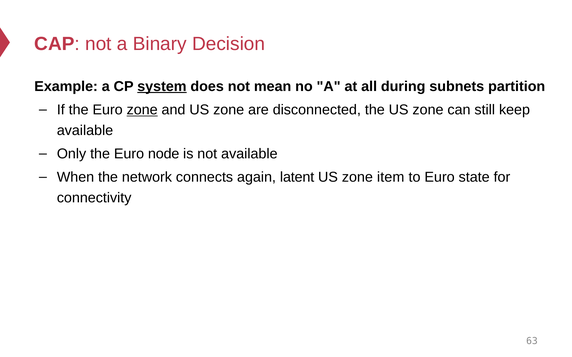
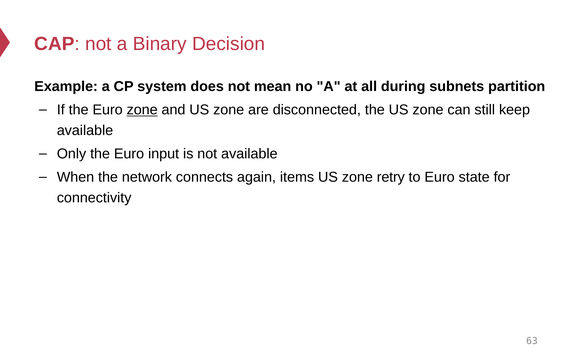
system underline: present -> none (162, 87)
node: node -> input (164, 154)
latent: latent -> items (297, 177)
item: item -> retry (391, 177)
